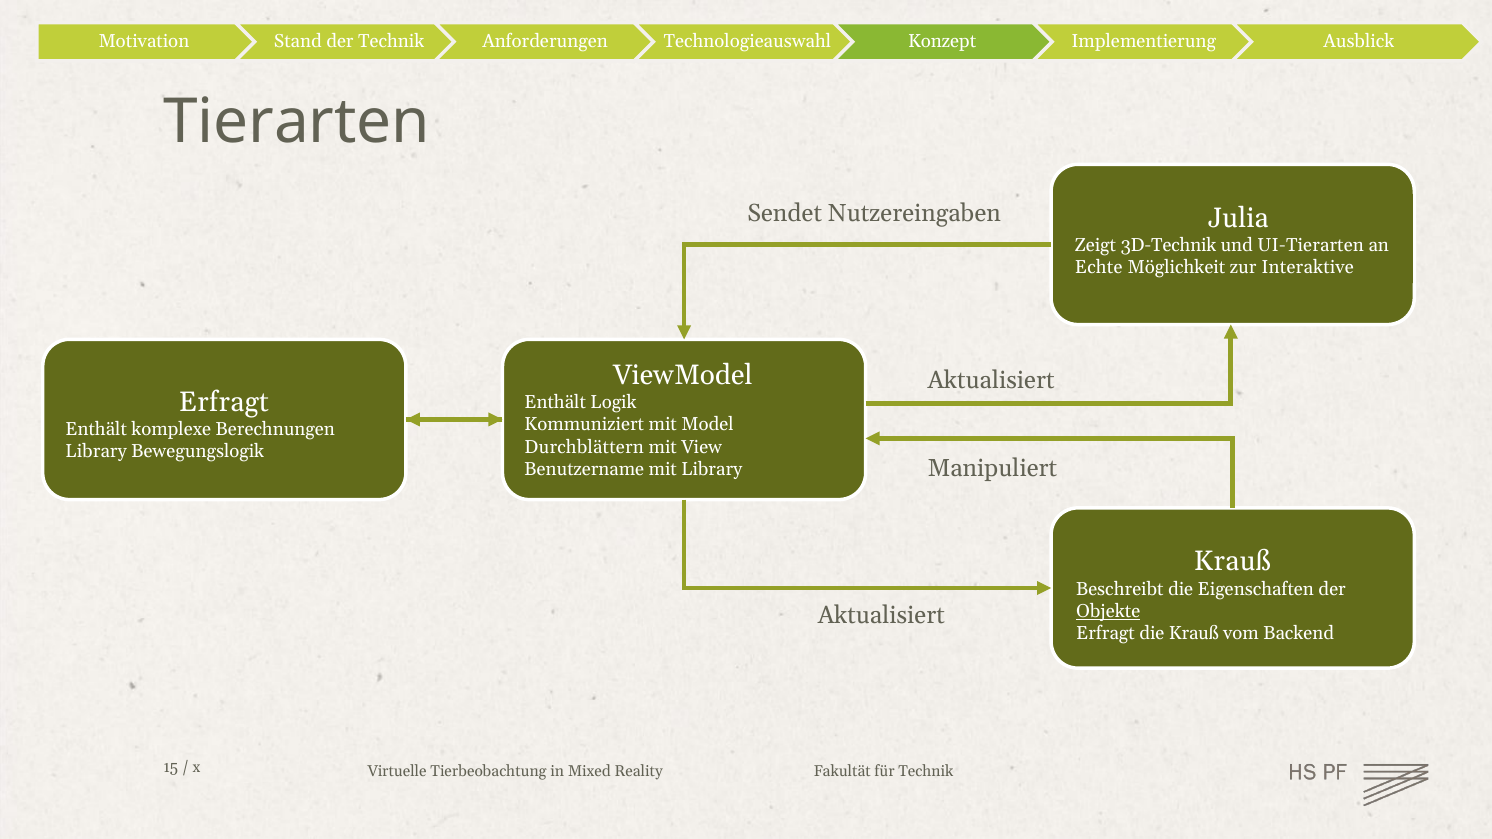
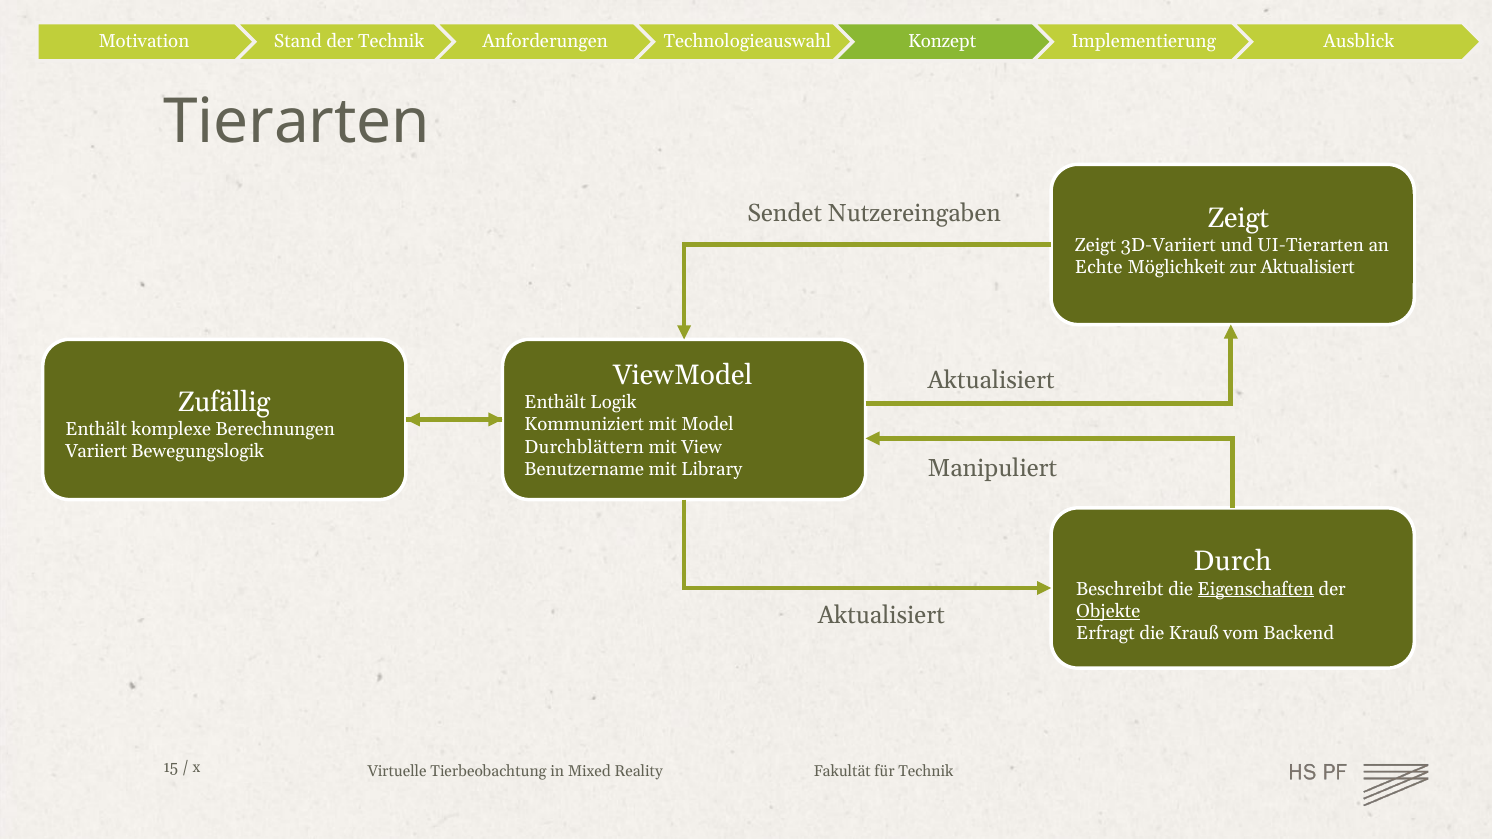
Julia: Julia -> Zeigt (1238, 218)
3D-Technik: 3D-Technik -> 3D-Variiert (1168, 245)
zur Interaktive: Interaktive -> Aktualisiert (1308, 268)
Erfragt: Erfragt -> Zufällig (224, 402)
Library: Library -> Variiert (96, 452)
Krauß: Krauß -> Durch (1233, 562)
Eigenschaften underline: none -> present (1256, 589)
